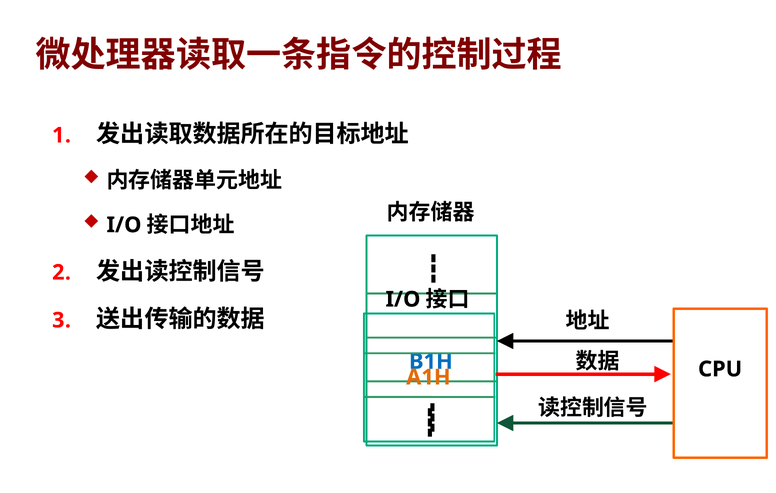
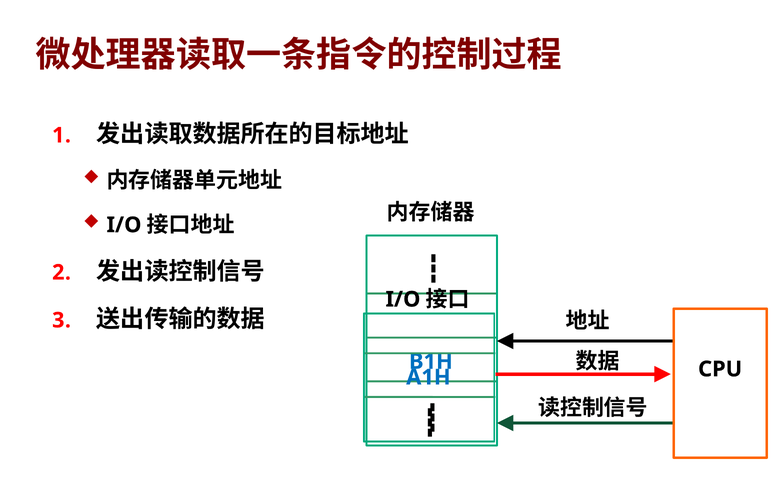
A1H colour: orange -> blue (428, 377)
